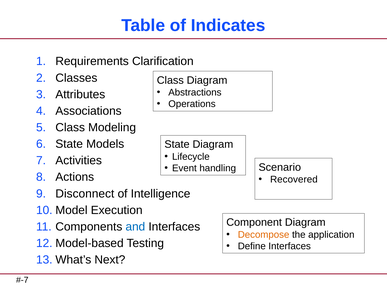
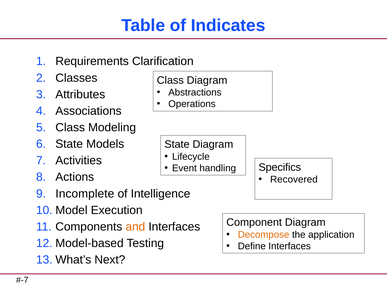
Scenario: Scenario -> Specifics (280, 167)
Disconnect: Disconnect -> Incomplete (85, 194)
and colour: blue -> orange (135, 227)
